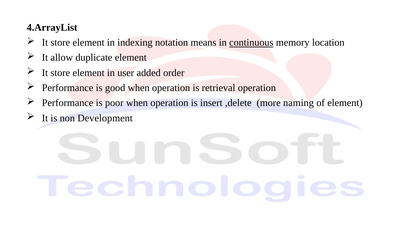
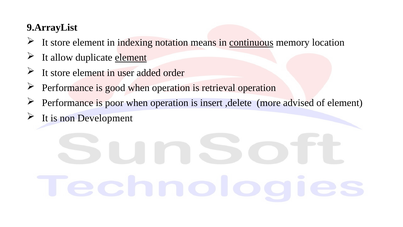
4.ArrayList: 4.ArrayList -> 9.ArrayList (52, 27)
element underline: none -> present (131, 58)
naming: naming -> advised (299, 103)
